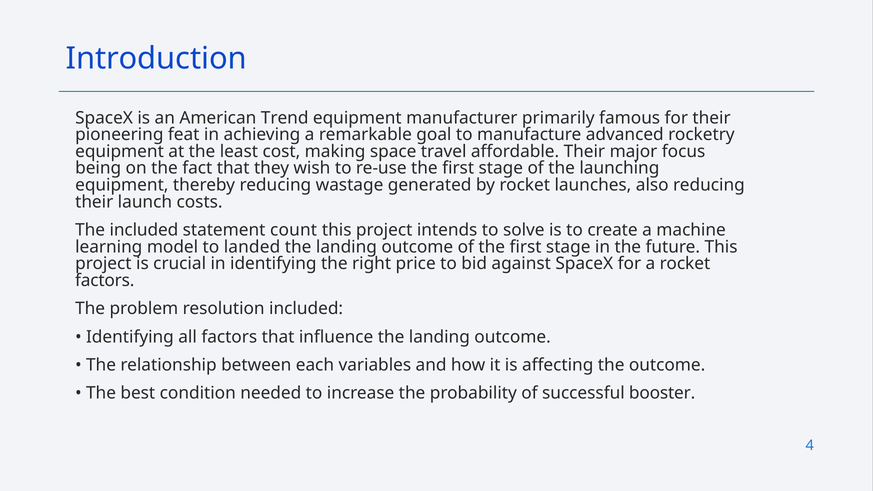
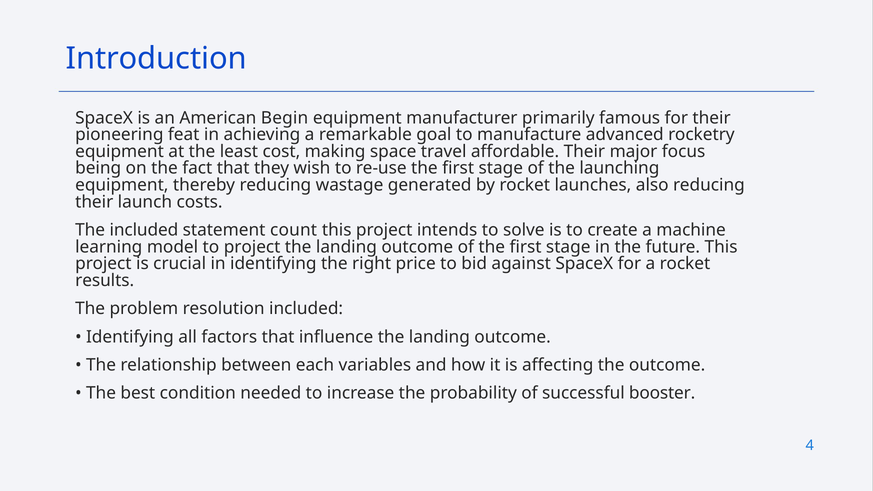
Trend: Trend -> Begin (285, 118)
to landed: landed -> project (252, 247)
factors: factors -> results (105, 280)
